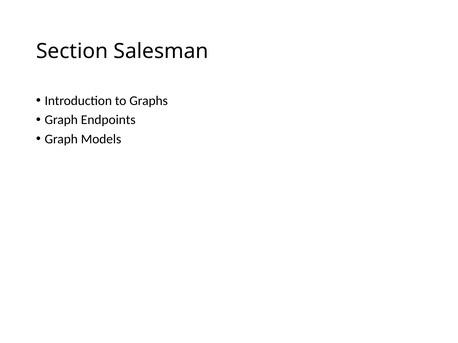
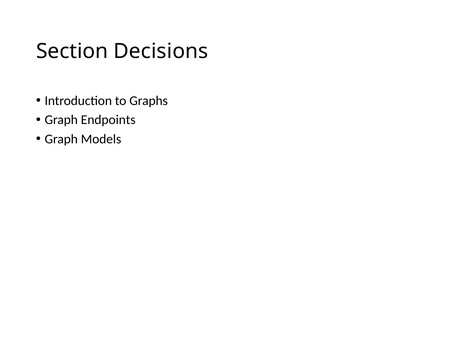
Salesman: Salesman -> Decisions (161, 51)
